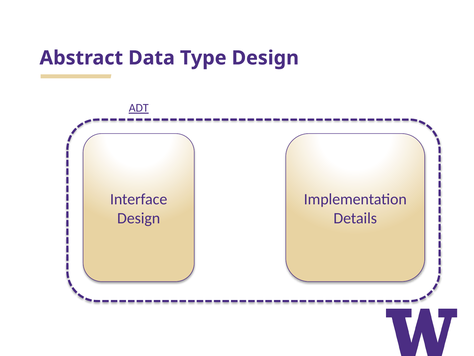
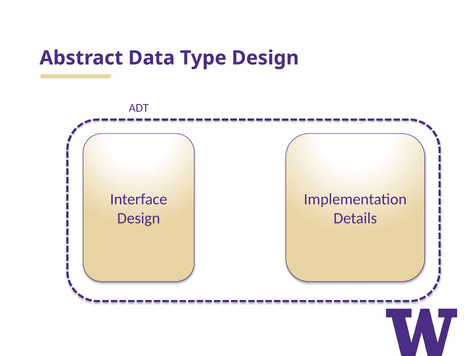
ADT underline: present -> none (139, 108)
